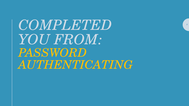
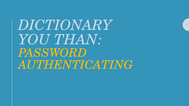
COMPLETED: COMPLETED -> DICTIONARY (65, 25)
FROM: FROM -> THAN (78, 40)
